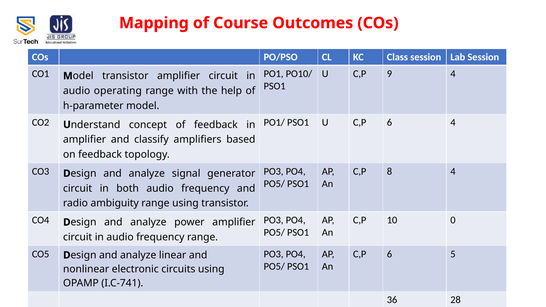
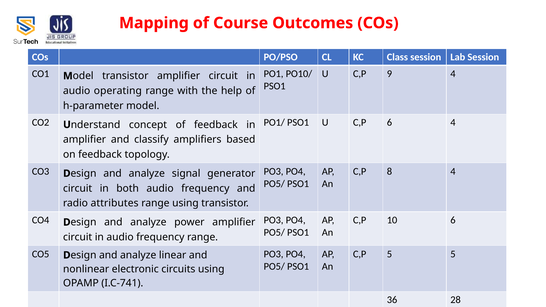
ambiguity: ambiguity -> attributes (115, 203)
10 0: 0 -> 6 (453, 220)
6: 6 -> 5 (389, 254)
